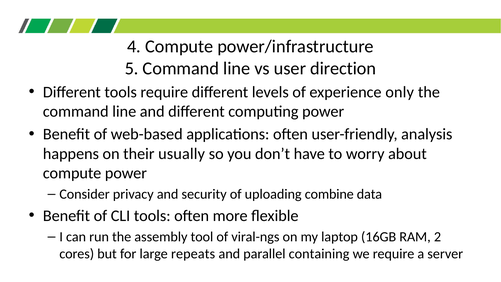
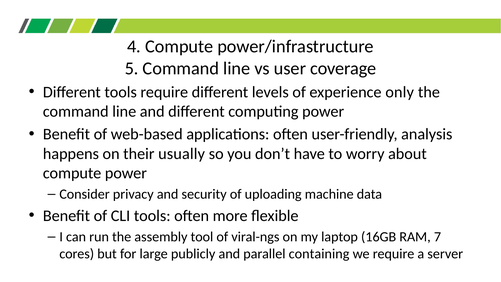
direction: direction -> coverage (343, 68)
combine: combine -> machine (329, 194)
2: 2 -> 7 (437, 237)
repeats: repeats -> publicly (193, 254)
